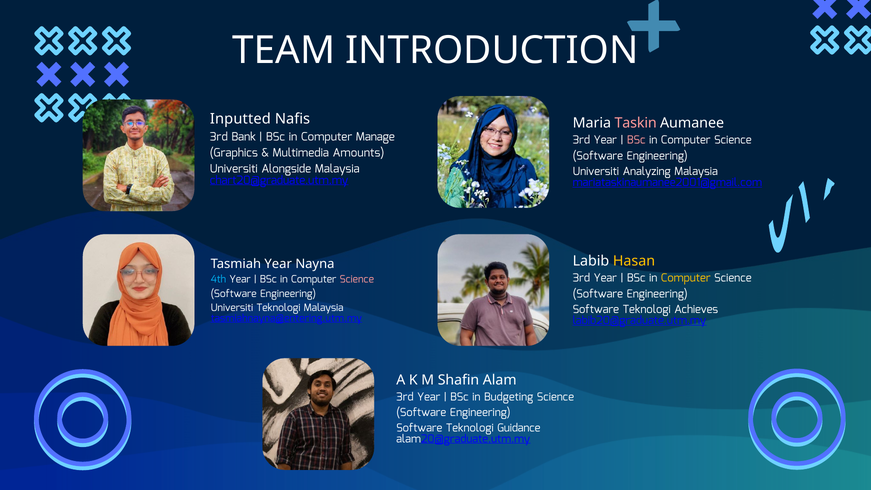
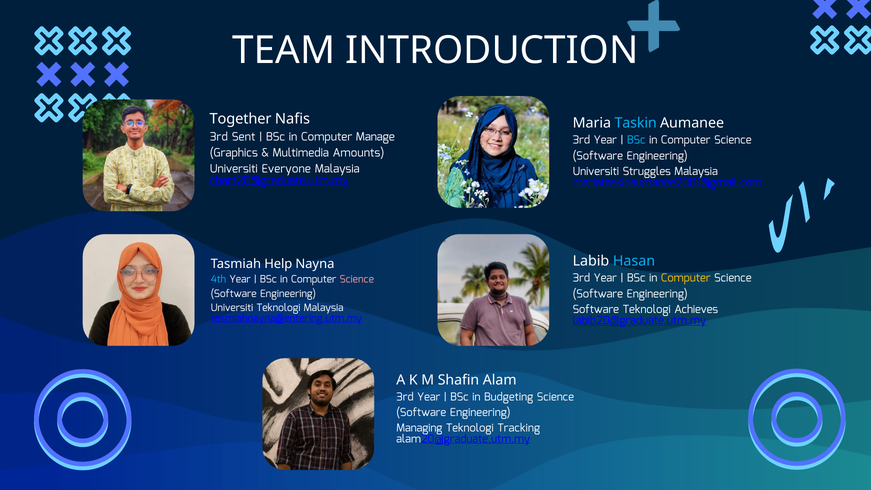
Inputted: Inputted -> Together (241, 119)
Taskin colour: pink -> light blue (636, 123)
Bank: Bank -> Sent (244, 137)
BSc colour: pink -> light blue (636, 140)
Alongside: Alongside -> Everyone (286, 169)
Analyzing: Analyzing -> Struggles (647, 171)
Hasan colour: yellow -> light blue (634, 261)
Tasmiah Year: Year -> Help (278, 264)
Software: Software -> Managing (419, 428)
Guidance: Guidance -> Tracking (519, 428)
